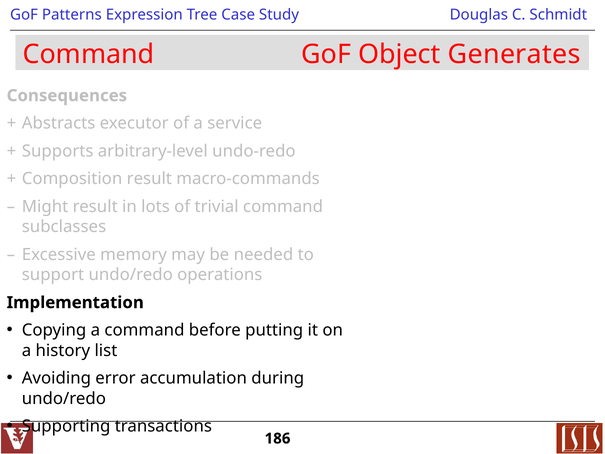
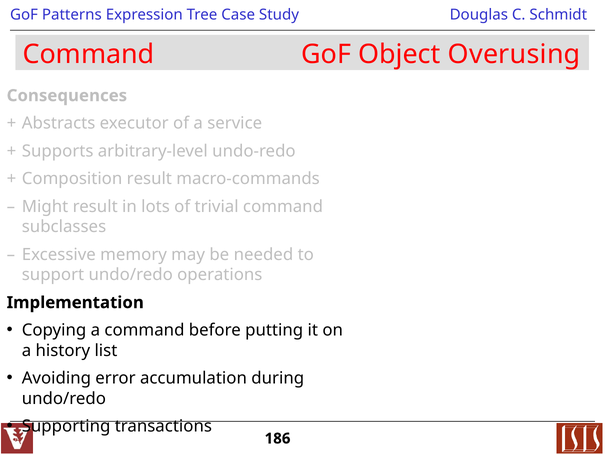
Generates: Generates -> Overusing (514, 54)
